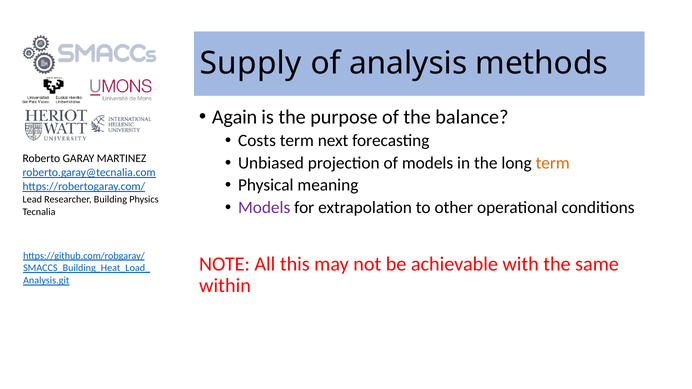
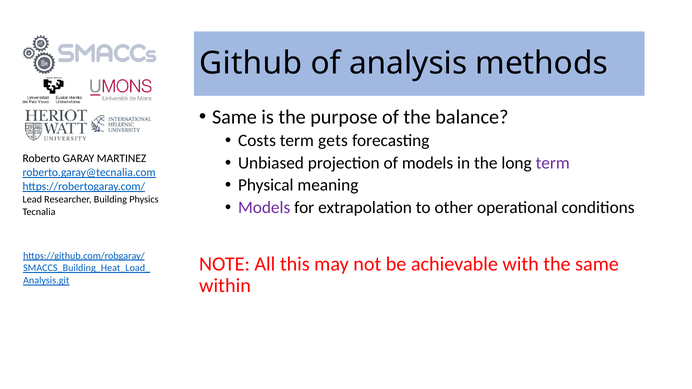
Supply: Supply -> Github (251, 64)
Again: Again -> Same (234, 117)
next: next -> gets (333, 141)
term colour: orange -> purple (553, 163)
